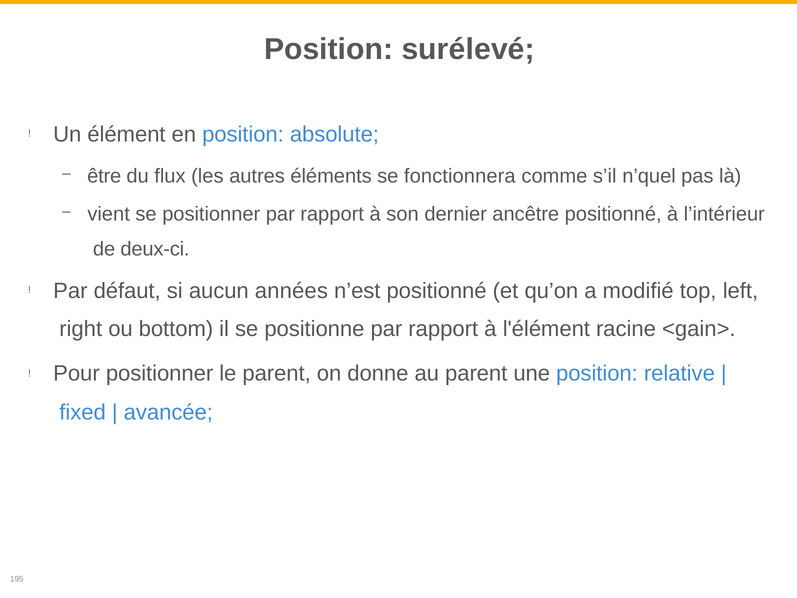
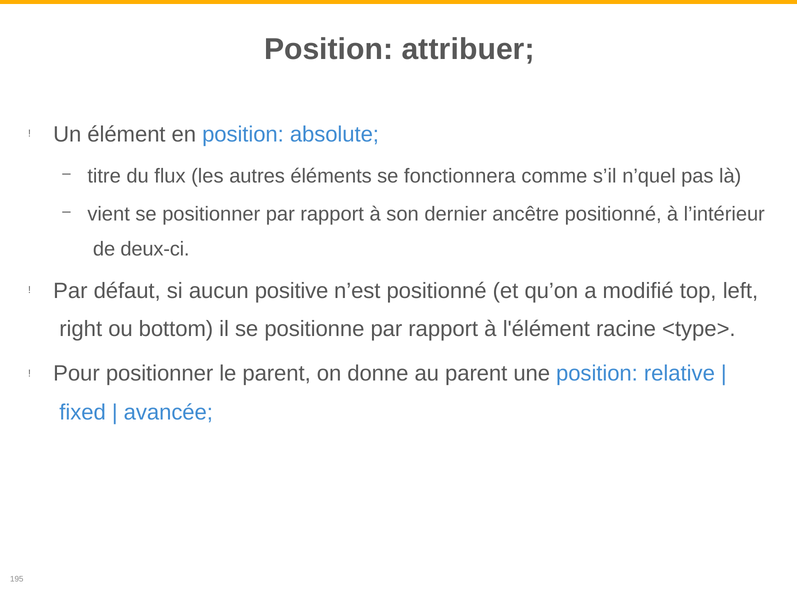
surélevé: surélevé -> attribuer (468, 49)
être: être -> titre (104, 176)
années: années -> positive (292, 291)
<gain>: <gain> -> <type> (699, 329)
